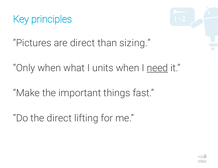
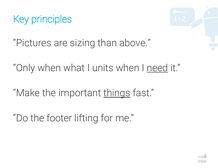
are direct: direct -> sizing (83, 43)
sizing: sizing -> above (135, 43)
things underline: none -> present (117, 93)
the direct: direct -> footer (59, 118)
